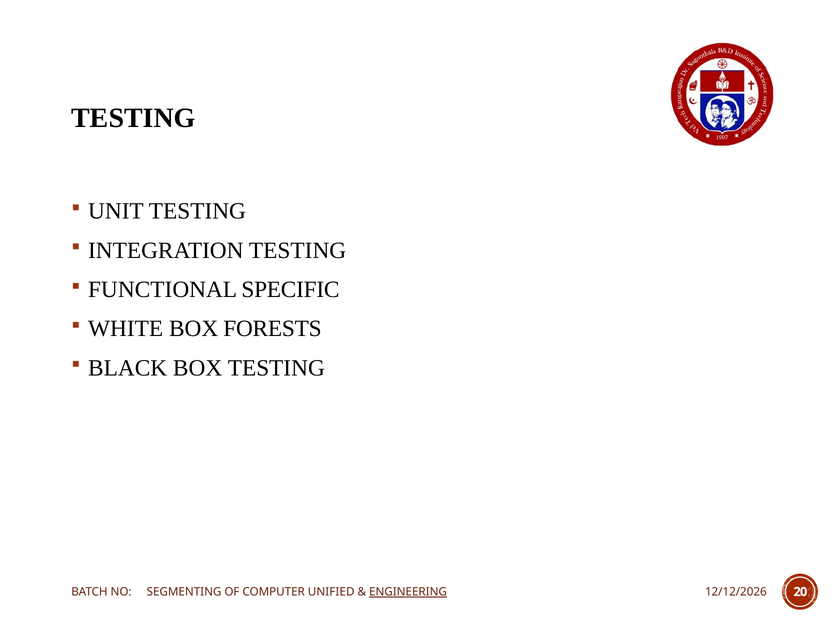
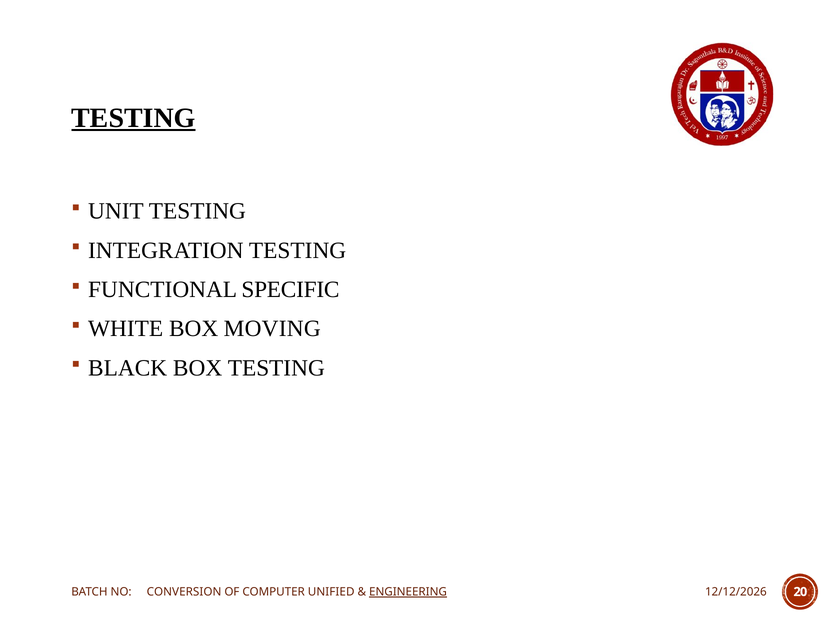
TESTING underline: none -> present (133, 118)
FORESTS: FORESTS -> MOVING (272, 329)
SEGMENTING: SEGMENTING -> CONVERSION (184, 592)
